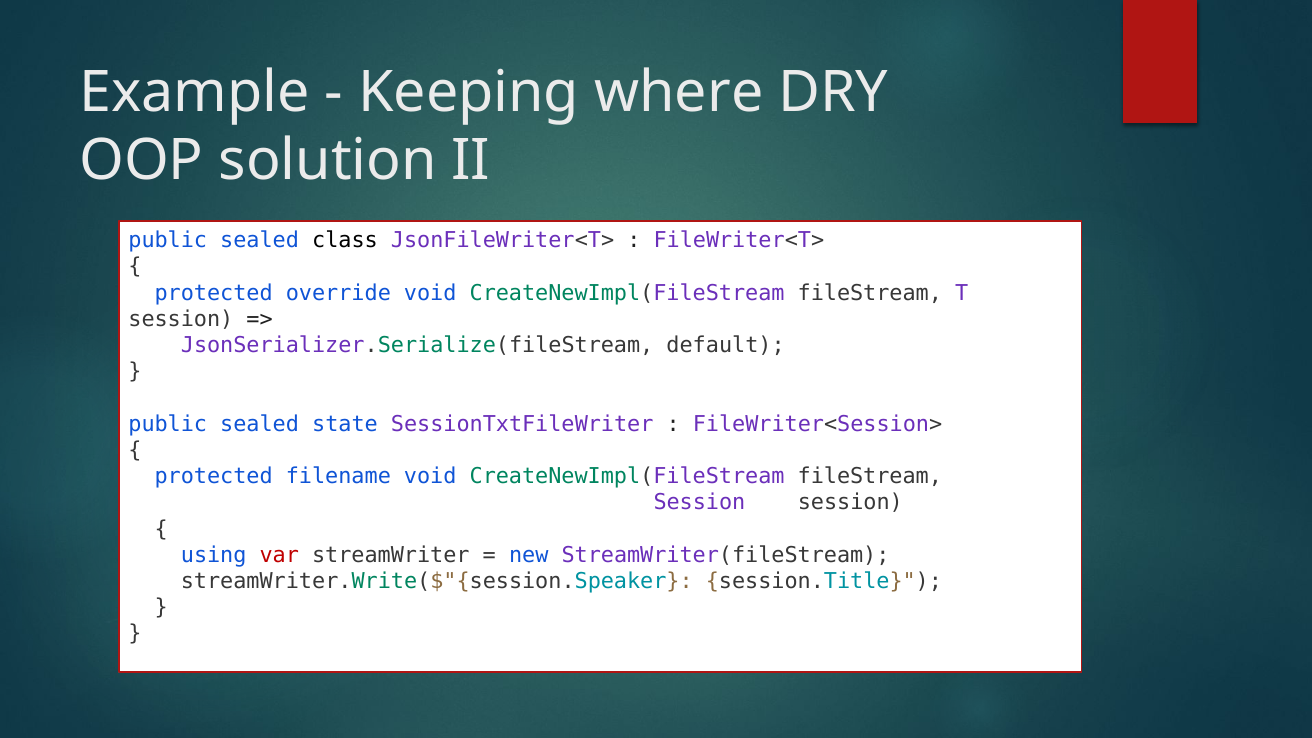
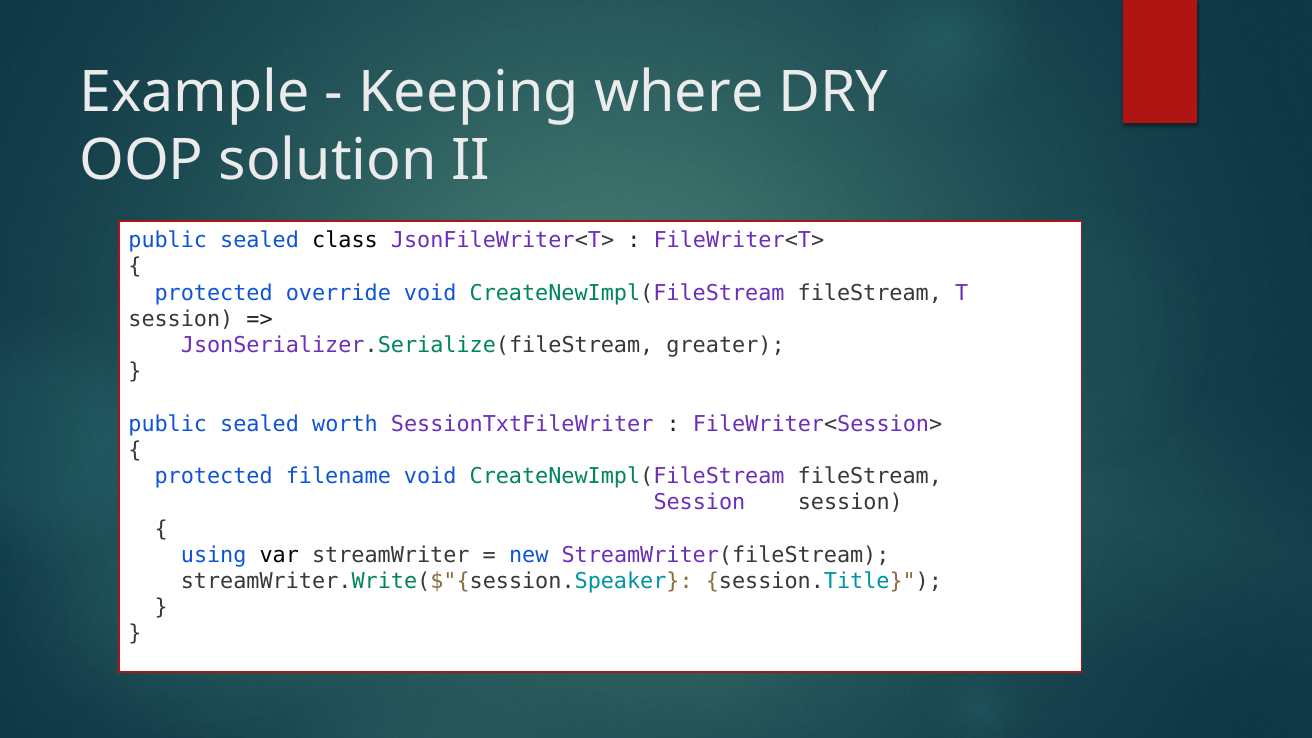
default: default -> greater (726, 345)
state: state -> worth (345, 424)
var colour: red -> black (279, 555)
